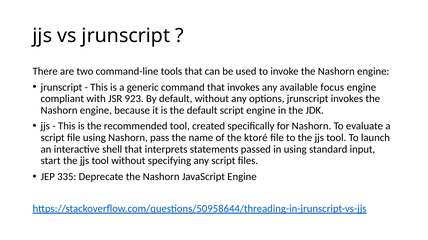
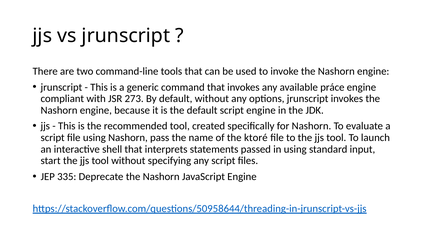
focus: focus -> práce (332, 87)
923: 923 -> 273 (134, 99)
